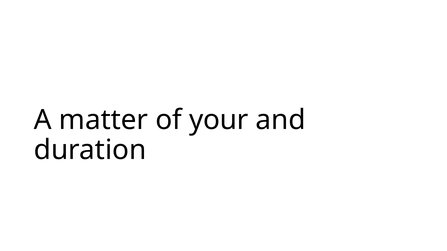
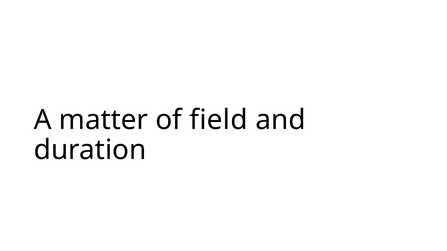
your: your -> field (219, 120)
